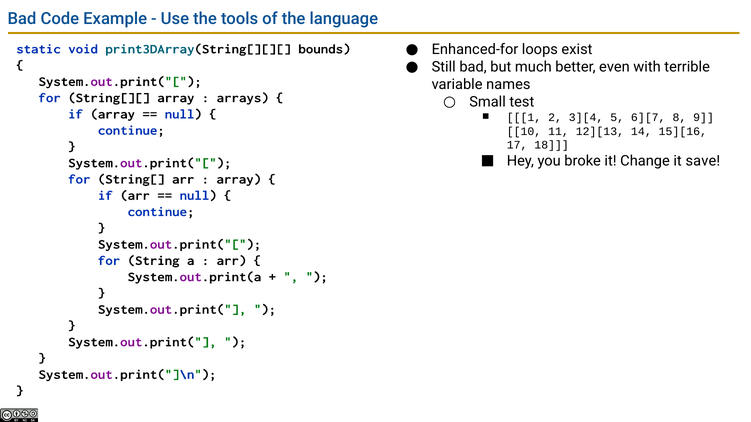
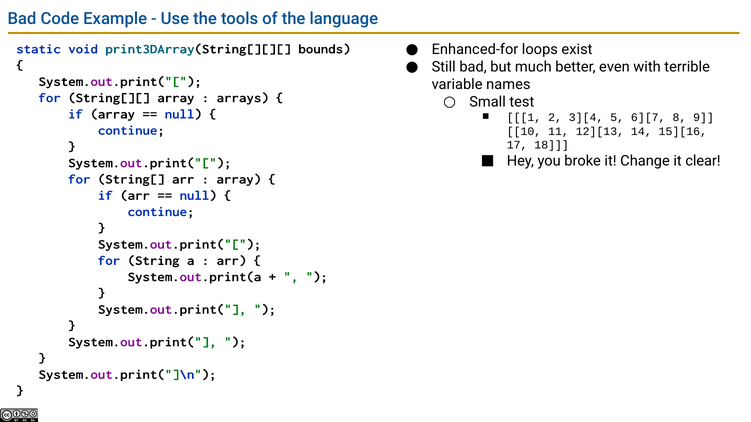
save: save -> clear (703, 161)
